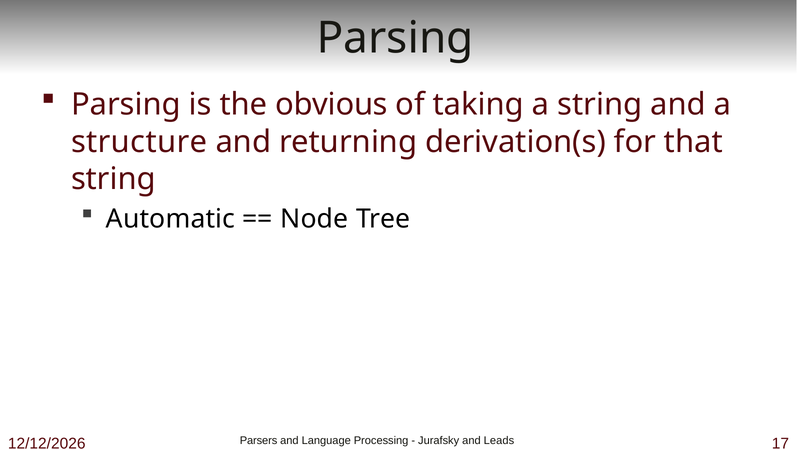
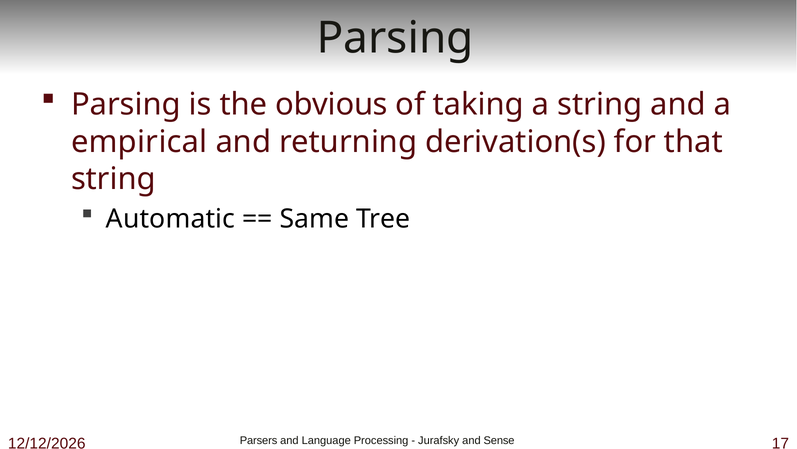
structure: structure -> empirical (139, 142)
Node: Node -> Same (314, 218)
Leads: Leads -> Sense (499, 440)
